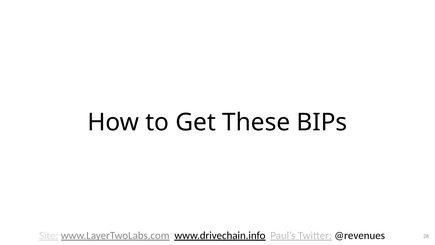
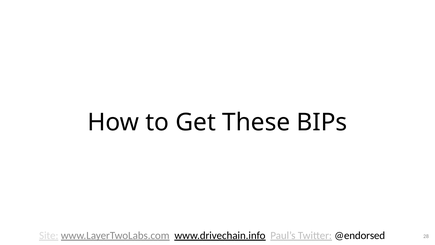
@revenues: @revenues -> @endorsed (360, 235)
